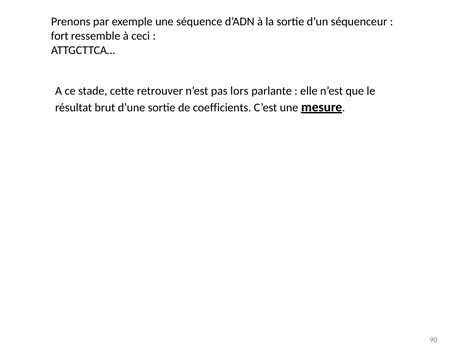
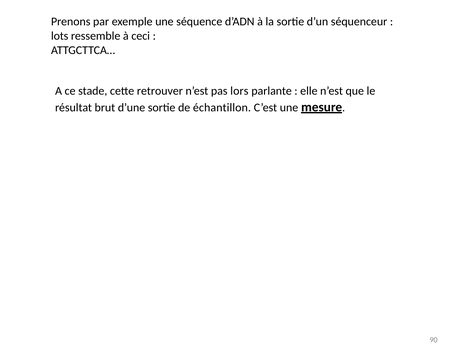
fort: fort -> lots (60, 36)
coefficients: coefficients -> échantillon (222, 108)
